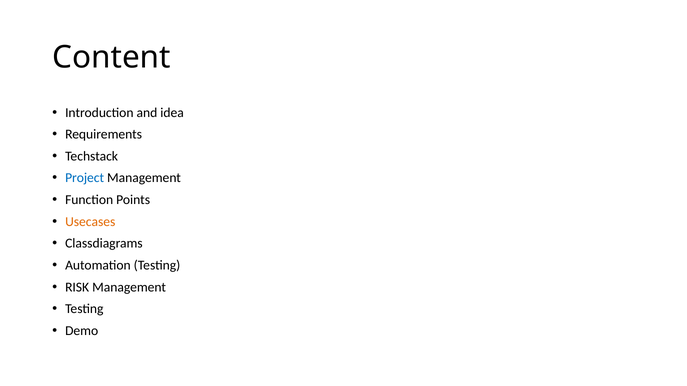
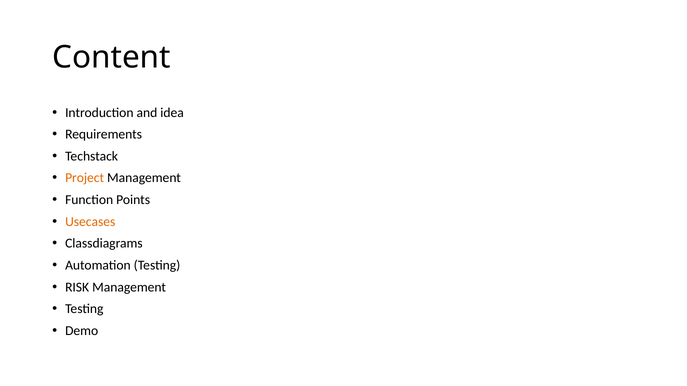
Project colour: blue -> orange (85, 178)
